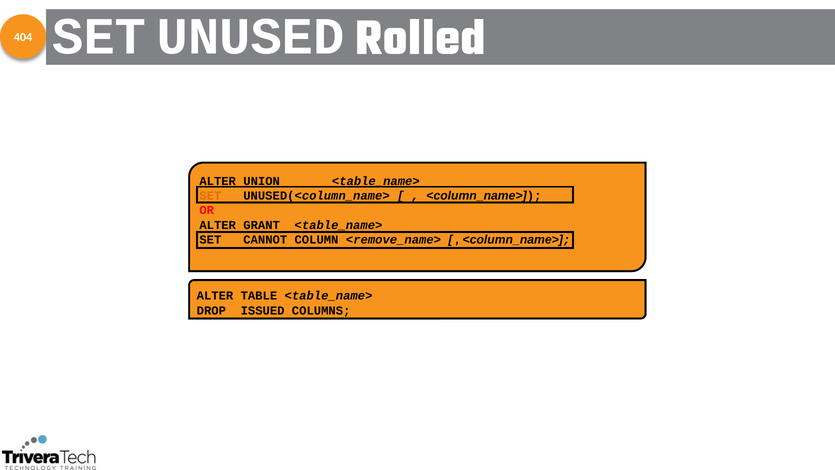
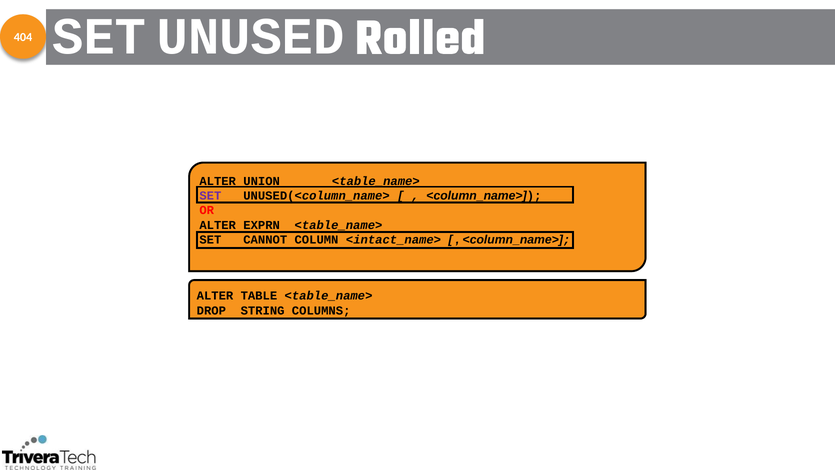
SET colour: orange -> purple (210, 196)
GRANT: GRANT -> EXPRN (262, 225)
<remove_name>: <remove_name> -> <intact_name> (394, 240)
ISSUED: ISSUED -> STRING (263, 310)
